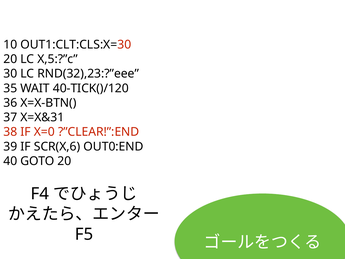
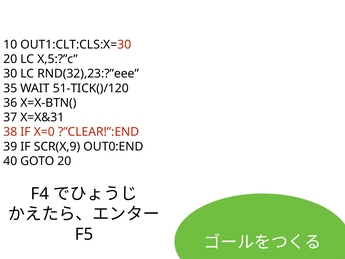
40-TICK()/120: 40-TICK()/120 -> 51-TICK()/120 (91, 88)
SCR(X,6: SCR(X,6 -> SCR(X,9 (57, 146)
